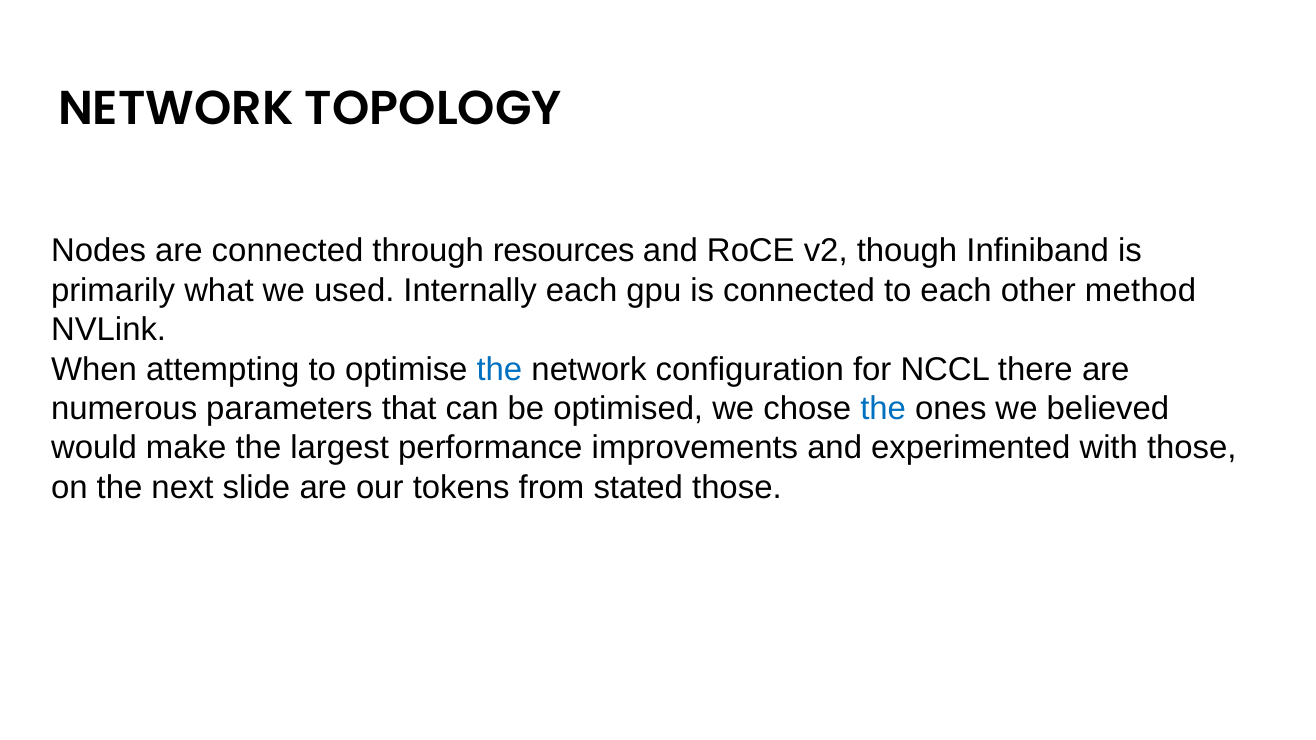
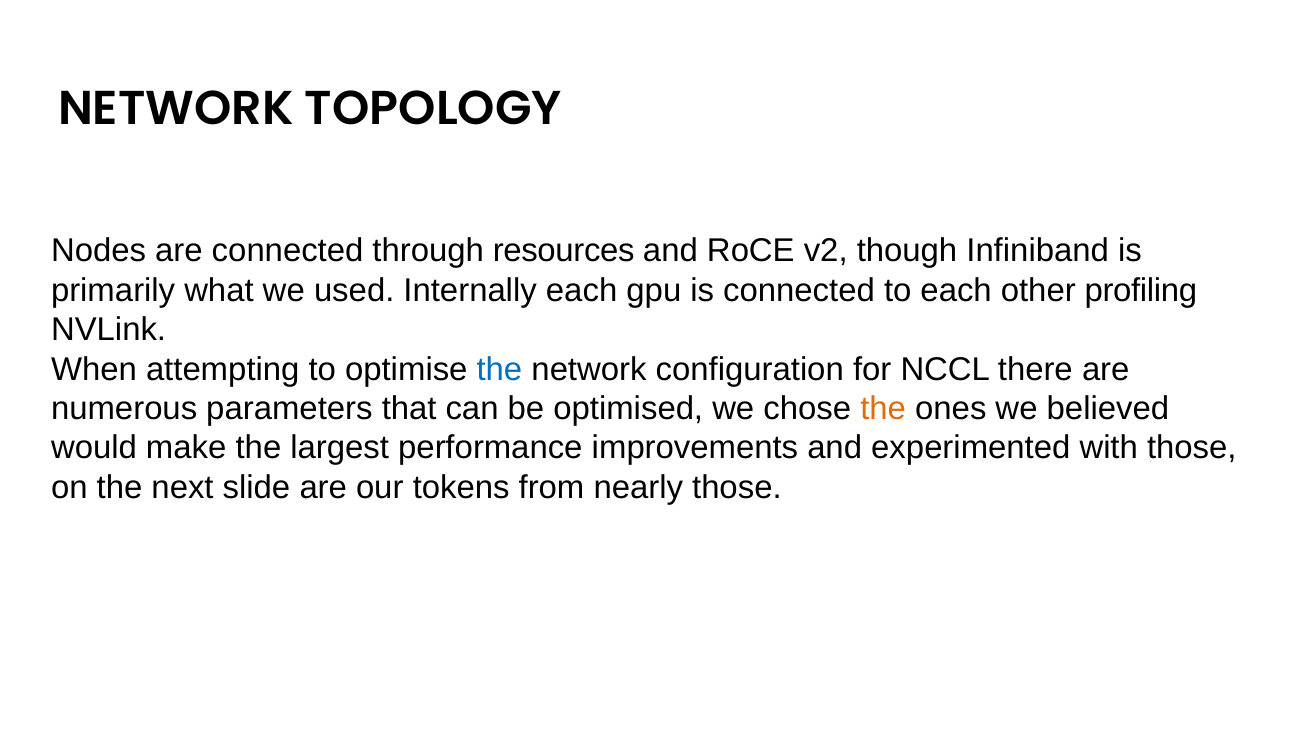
method: method -> profiling (1141, 290)
the colour: blue -> orange (883, 409)
stated: stated -> nearly (638, 488)
